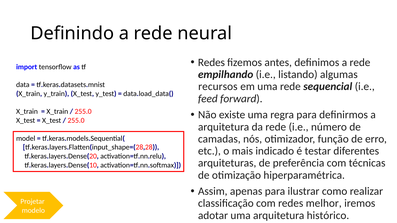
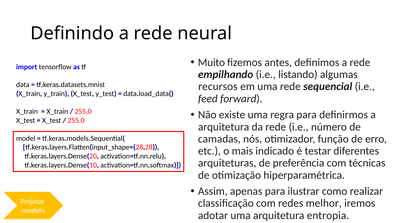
Redes: Redes -> Muito (211, 63)
histórico: histórico -> entropia (328, 216)
